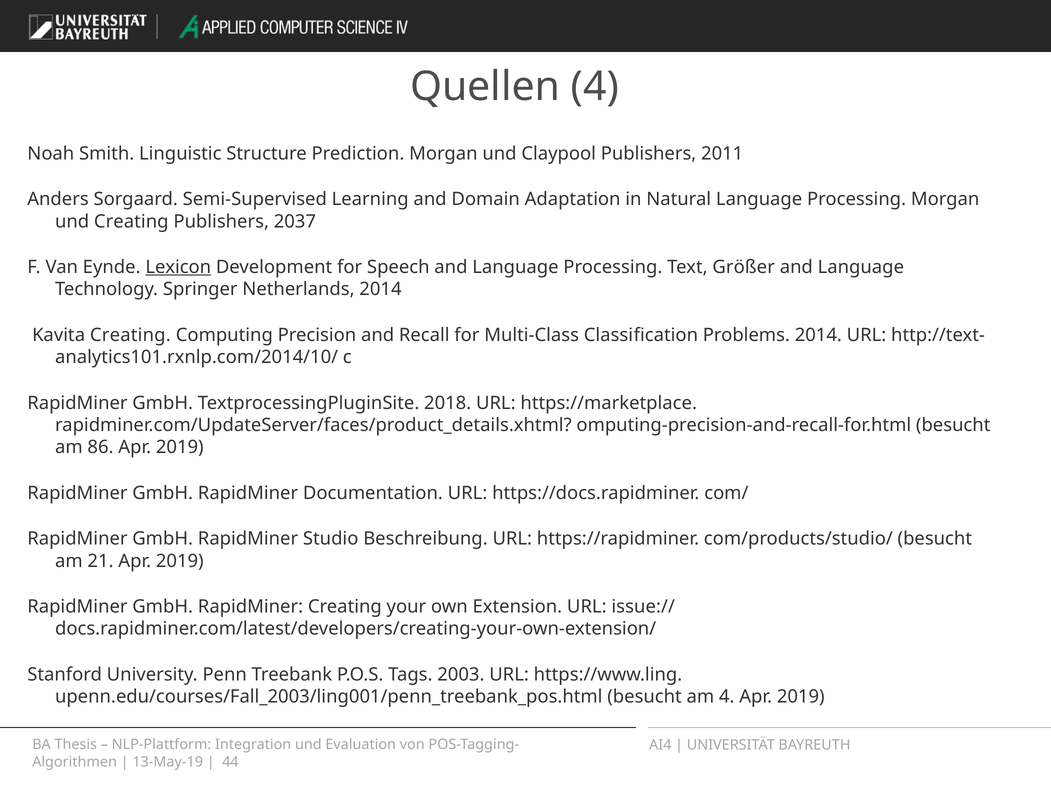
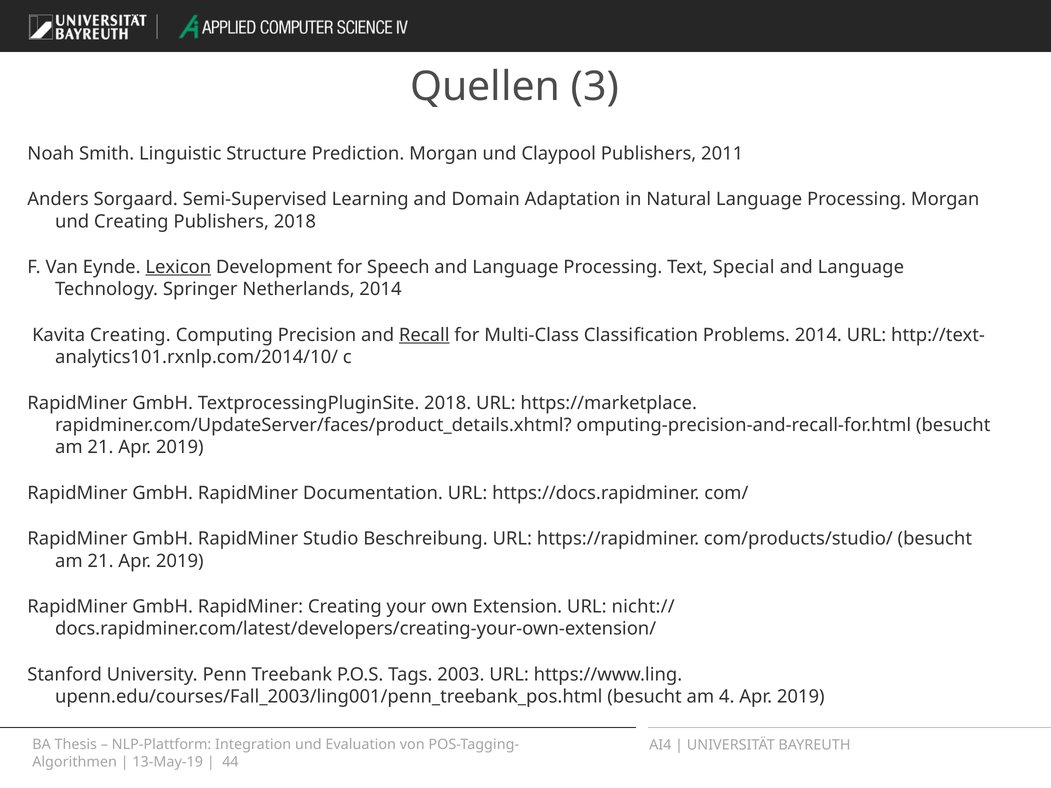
Quellen 4: 4 -> 3 (595, 87)
Publishers 2037: 2037 -> 2018 (295, 221)
Größer: Größer -> Special (744, 267)
Recall underline: none -> present (424, 335)
86: 86 -> 21 (101, 447)
issue://: issue:// -> nicht:// (643, 607)
